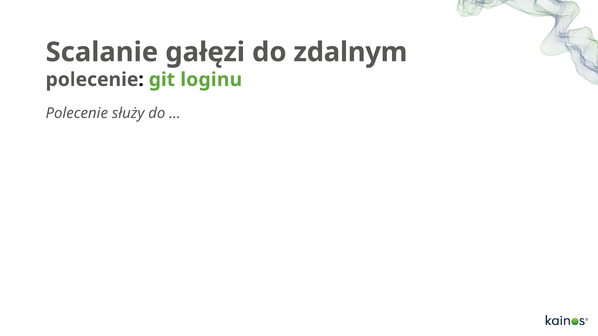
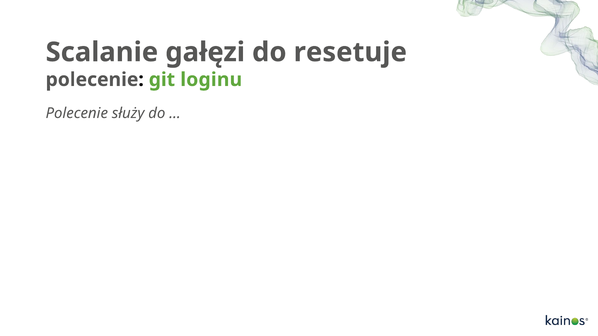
zdalnym: zdalnym -> resetuje (350, 52)
